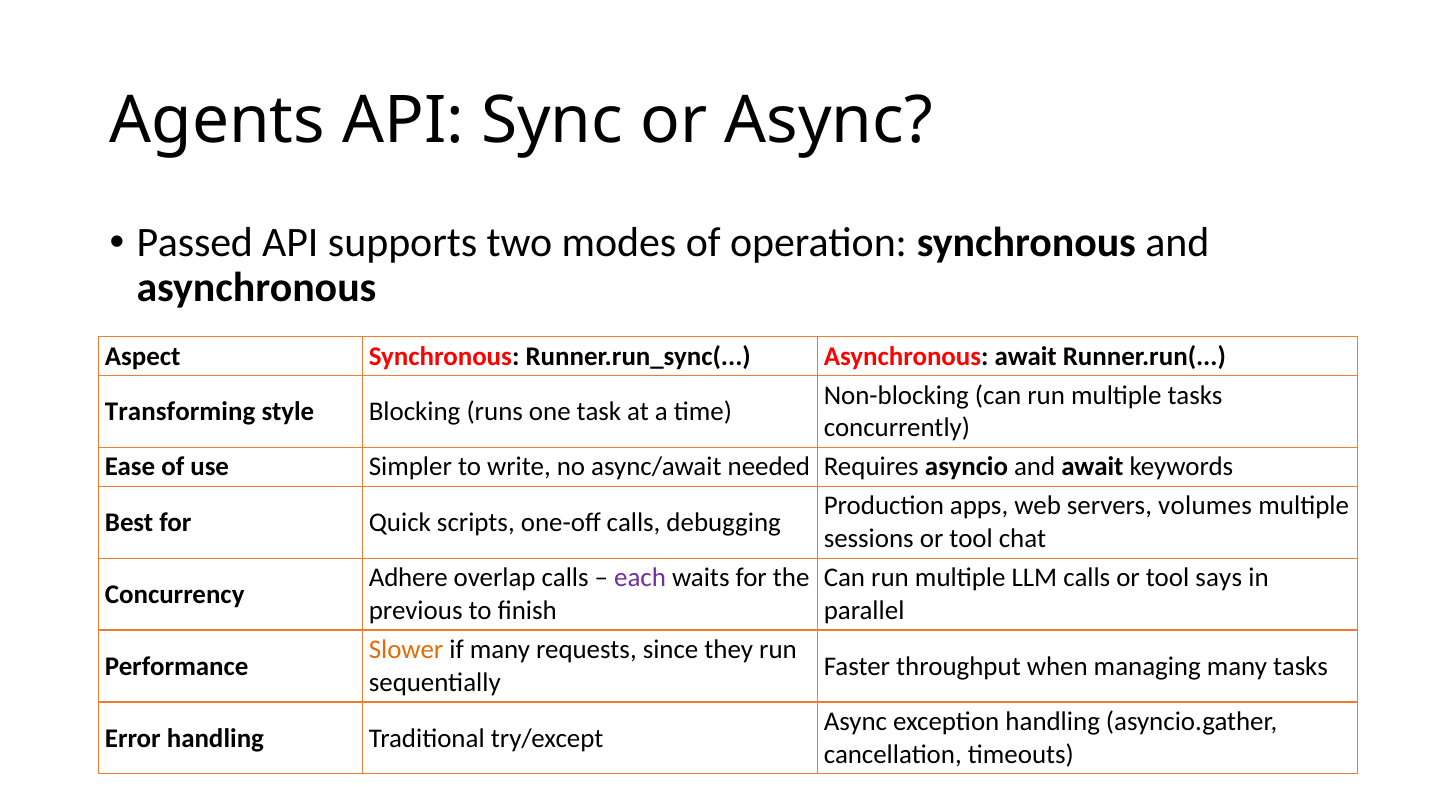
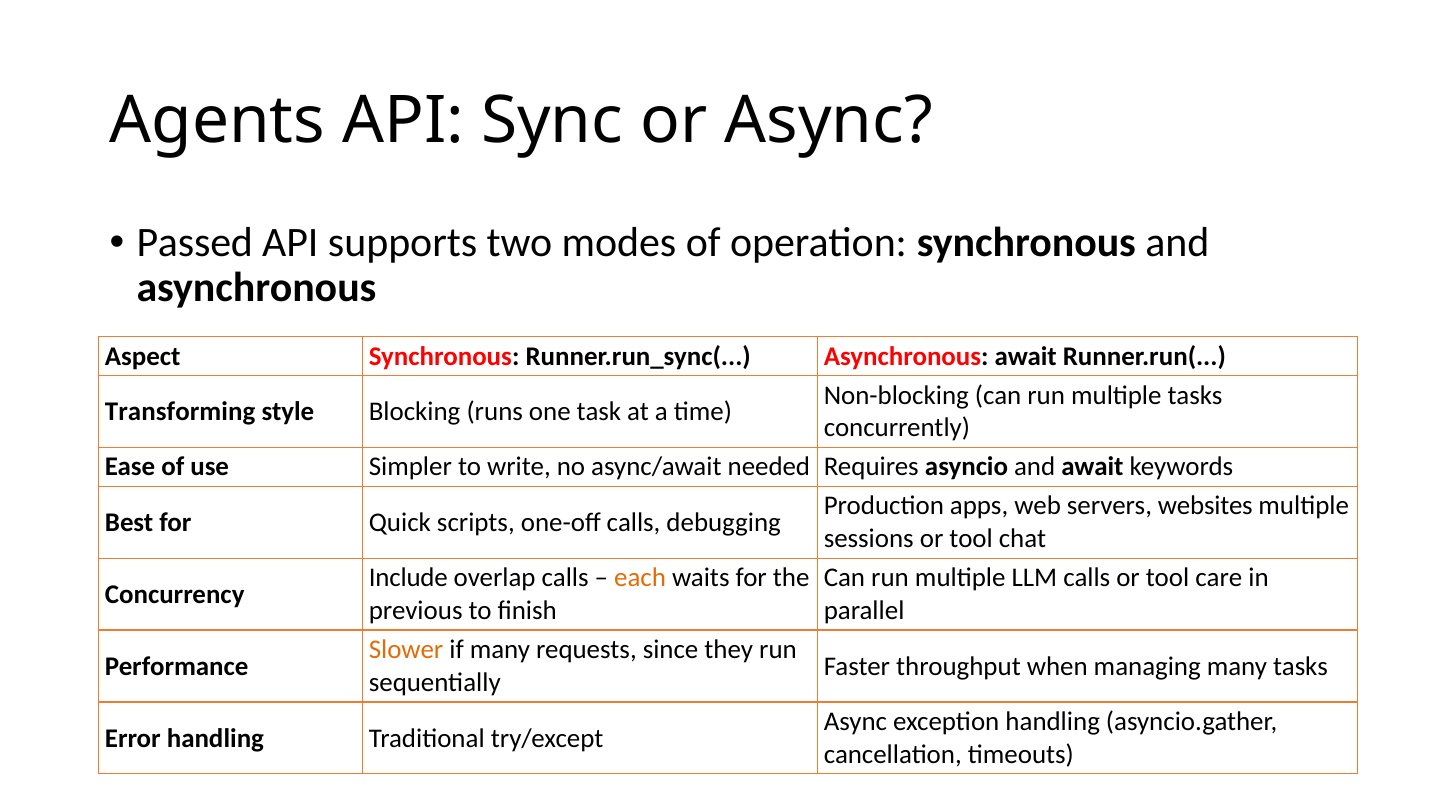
volumes: volumes -> websites (1205, 506)
Adhere: Adhere -> Include (408, 578)
each colour: purple -> orange (640, 578)
says: says -> care (1219, 578)
